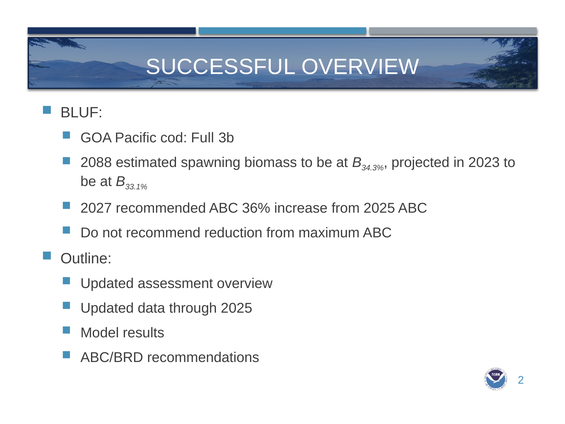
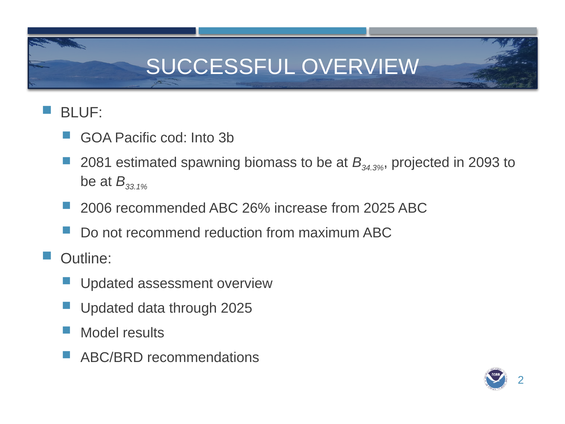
Full: Full -> Into (203, 138)
2088: 2088 -> 2081 (96, 162)
2023: 2023 -> 2093 (484, 162)
2027: 2027 -> 2006 (96, 208)
36%: 36% -> 26% (256, 208)
